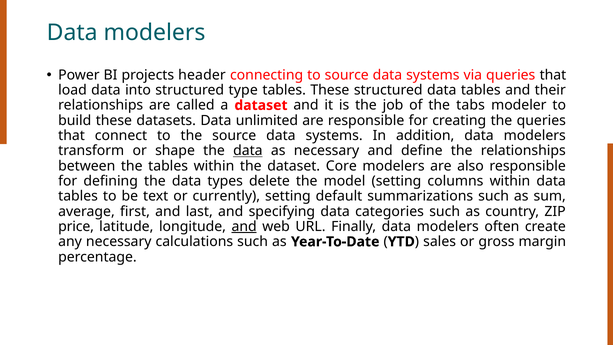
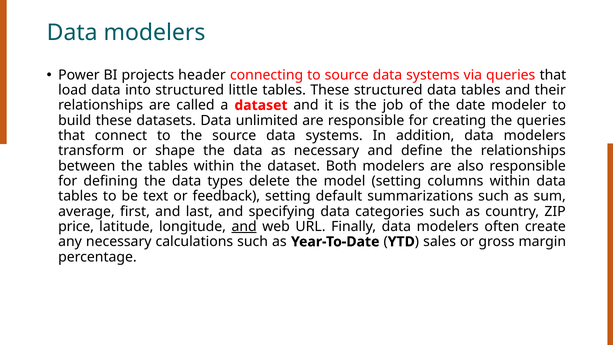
type: type -> little (243, 90)
tabs: tabs -> date (471, 105)
data underline: present -> none (248, 151)
Core: Core -> Both (341, 166)
currently: currently -> feedback (226, 196)
